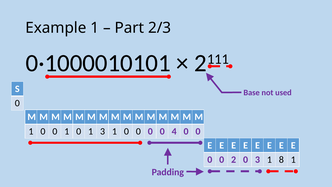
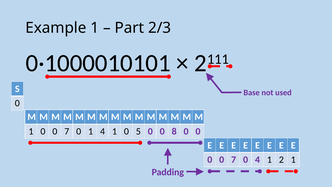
1 0 0 1: 1 -> 7 (67, 131)
1 3: 3 -> 4 (103, 131)
0: 0 -> 5 (138, 131)
4: 4 -> 8 (174, 131)
2: 2 -> 7 (234, 159)
0 3: 3 -> 4 (257, 159)
8: 8 -> 2 (281, 159)
